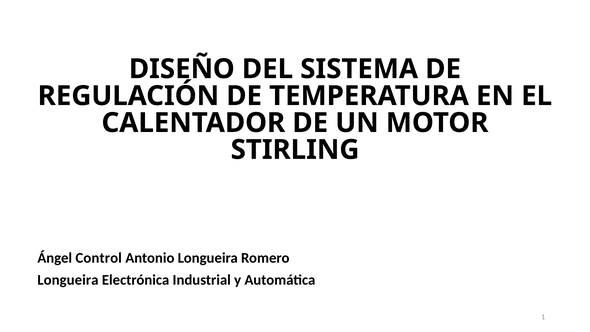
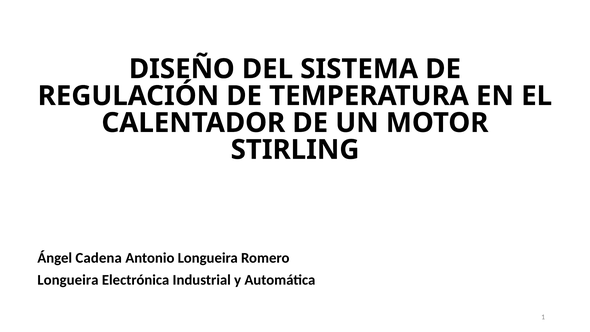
Control: Control -> Cadena (99, 258)
